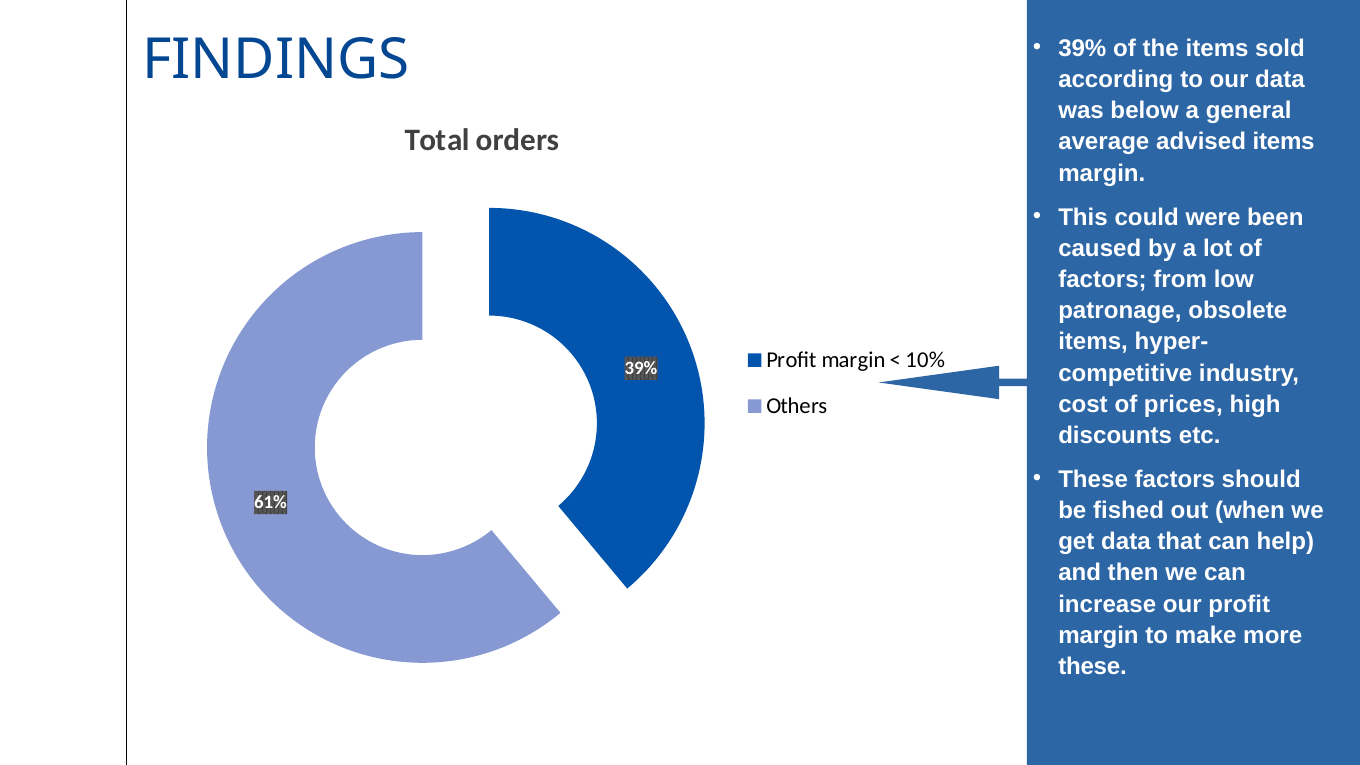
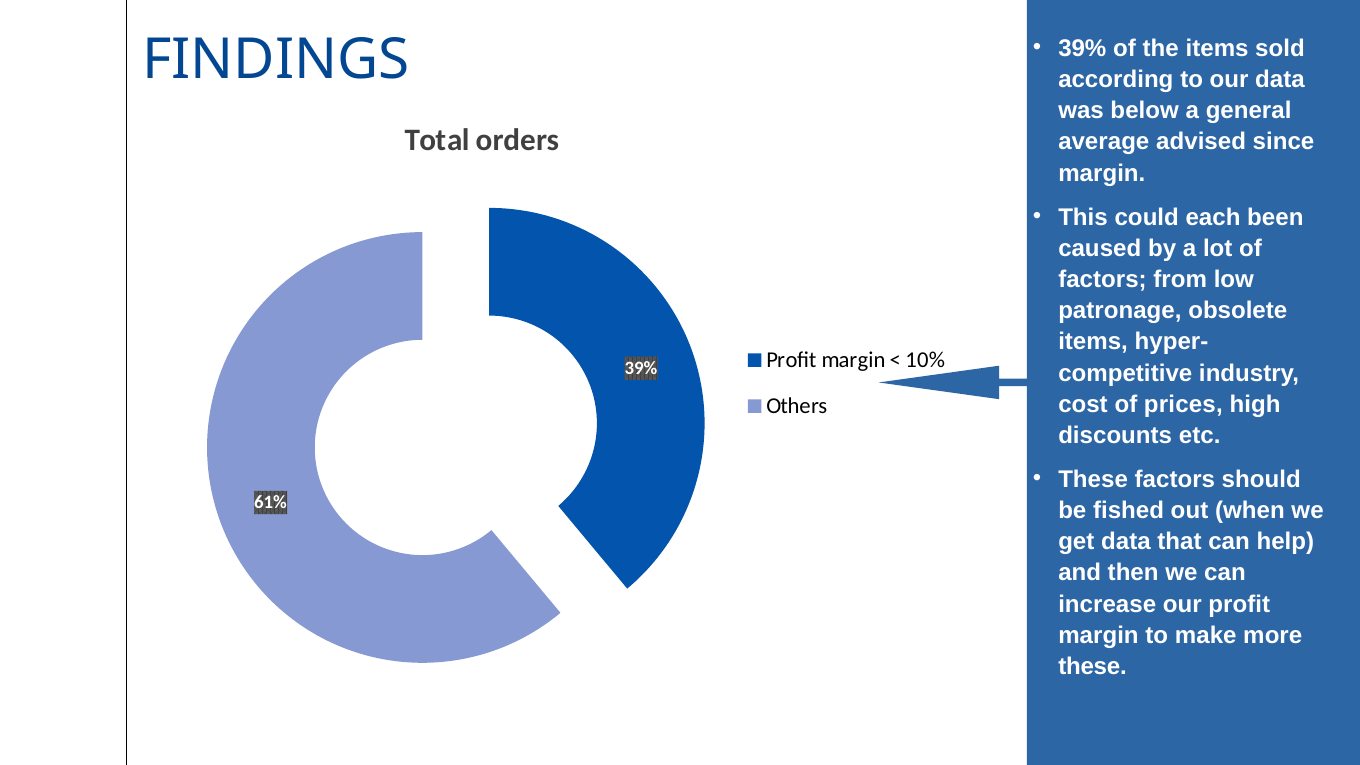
advised items: items -> since (1283, 142)
were: were -> each (1213, 217)
